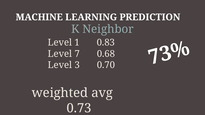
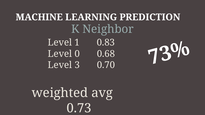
Level 7: 7 -> 0 (77, 54)
